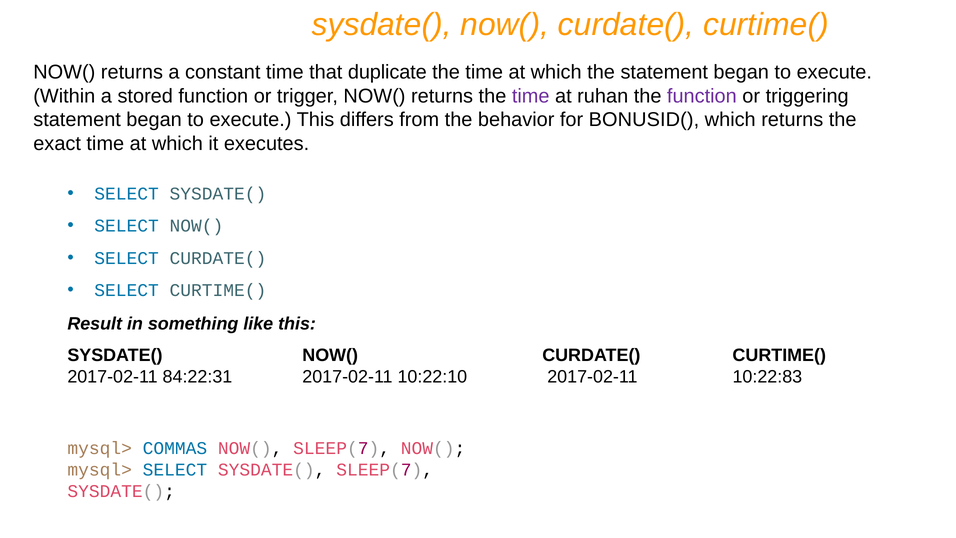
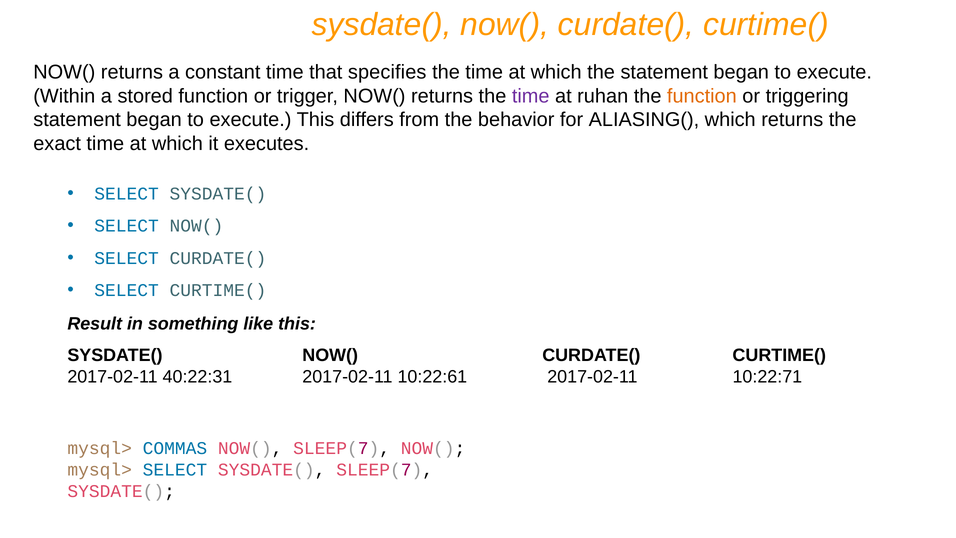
duplicate: duplicate -> specifies (387, 72)
function colour: purple -> orange (702, 96)
BONUSID(: BONUSID( -> ALIASING( (644, 120)
84:22:31: 84:22:31 -> 40:22:31 (197, 376)
10:22:10: 10:22:10 -> 10:22:61 (432, 376)
10:22:83: 10:22:83 -> 10:22:71 (767, 376)
